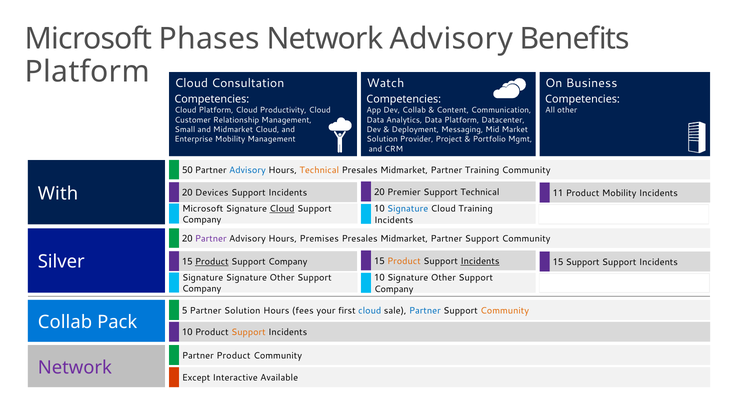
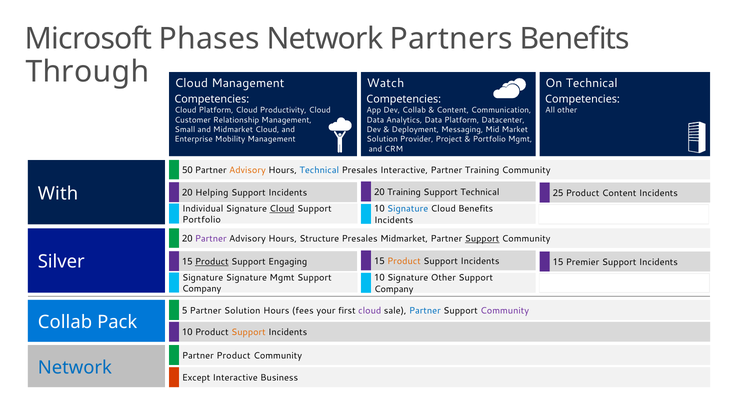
Network Advisory: Advisory -> Partners (451, 39)
Platform: Platform -> Through (87, 72)
Cloud Consultation: Consultation -> Management (248, 83)
On Business: Business -> Technical (592, 83)
Advisory colour: blue -> orange (247, 170)
Technical colour: orange -> blue (319, 170)
Midmarket: Midmarket -> Interactive (404, 170)
20 Premier: Premier -> Training (404, 192)
Devices: Devices -> Helping (212, 193)
11: 11 -> 25 (558, 193)
Product Mobility: Mobility -> Content (619, 193)
Microsoft: Microsoft -> Individual (203, 209)
Cloud Training: Training -> Benefits (476, 209)
Company: Company -> Portfolio (202, 220)
Premises: Premises -> Structure (319, 239)
Support underline: none -> present (482, 239)
Incidents underline: present -> none (480, 261)
Company: Company -> Engaging (288, 262)
15 Support: Support -> Premier (583, 262)
Other: Other -> Mgmt (282, 278)
cloud colour: blue -> purple (370, 311)
Community colour: orange -> purple (505, 311)
Network colour: purple -> blue (75, 367)
Available: Available -> Business (279, 378)
